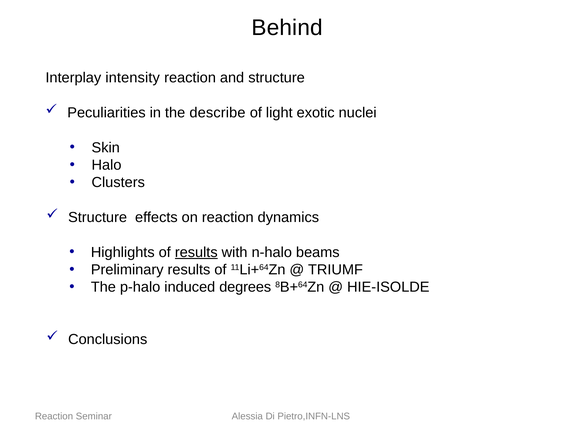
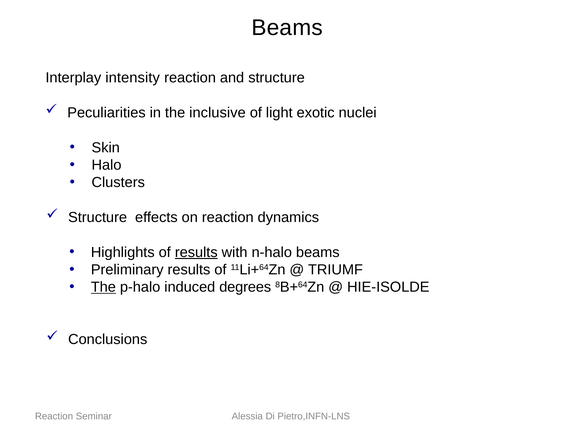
Behind: Behind -> Beams (287, 28)
describe: describe -> inclusive (217, 113)
The underline: none -> present (103, 287)
